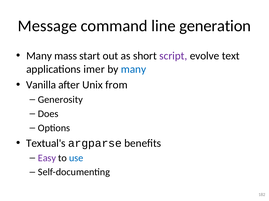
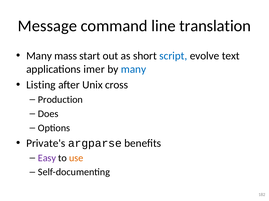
generation: generation -> translation (215, 26)
script colour: purple -> blue (173, 56)
Vanilla: Vanilla -> Listing (41, 85)
from: from -> cross (117, 85)
Generosity: Generosity -> Production (60, 100)
Textual's: Textual's -> Private's (46, 144)
use colour: blue -> orange (76, 159)
